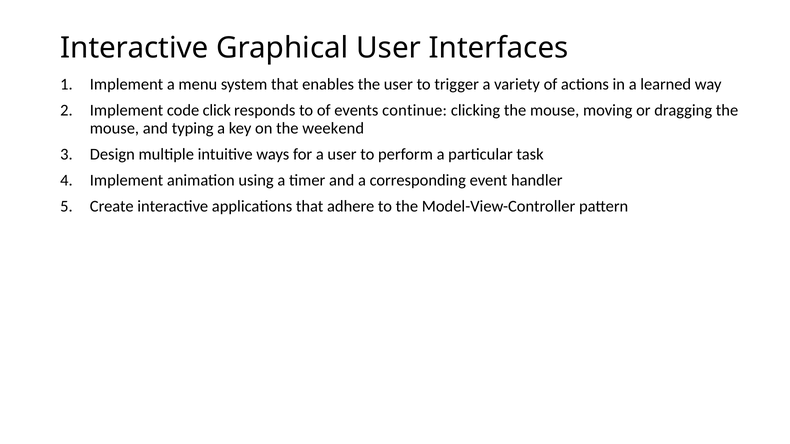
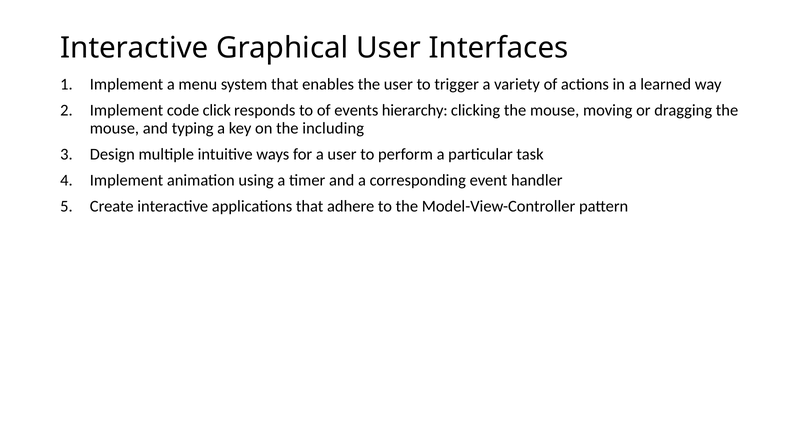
continue: continue -> hierarchy (415, 111)
weekend: weekend -> including (333, 128)
